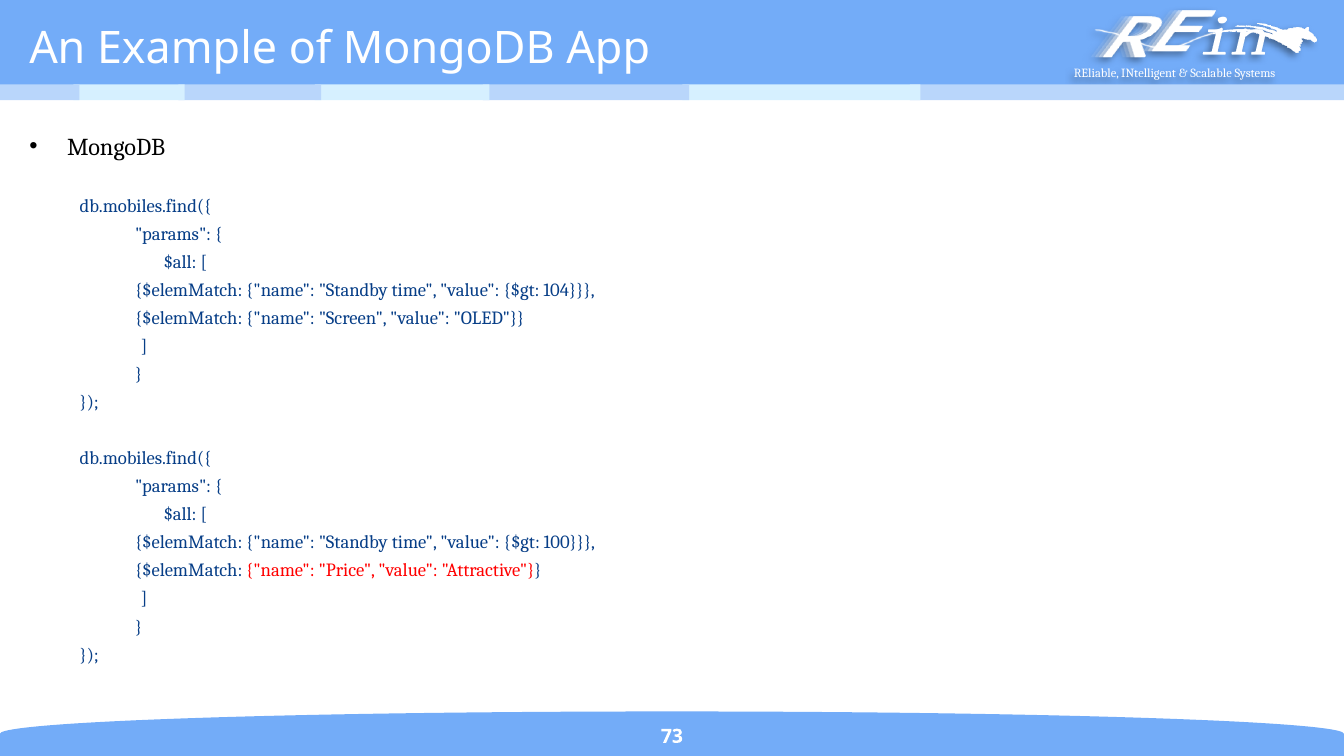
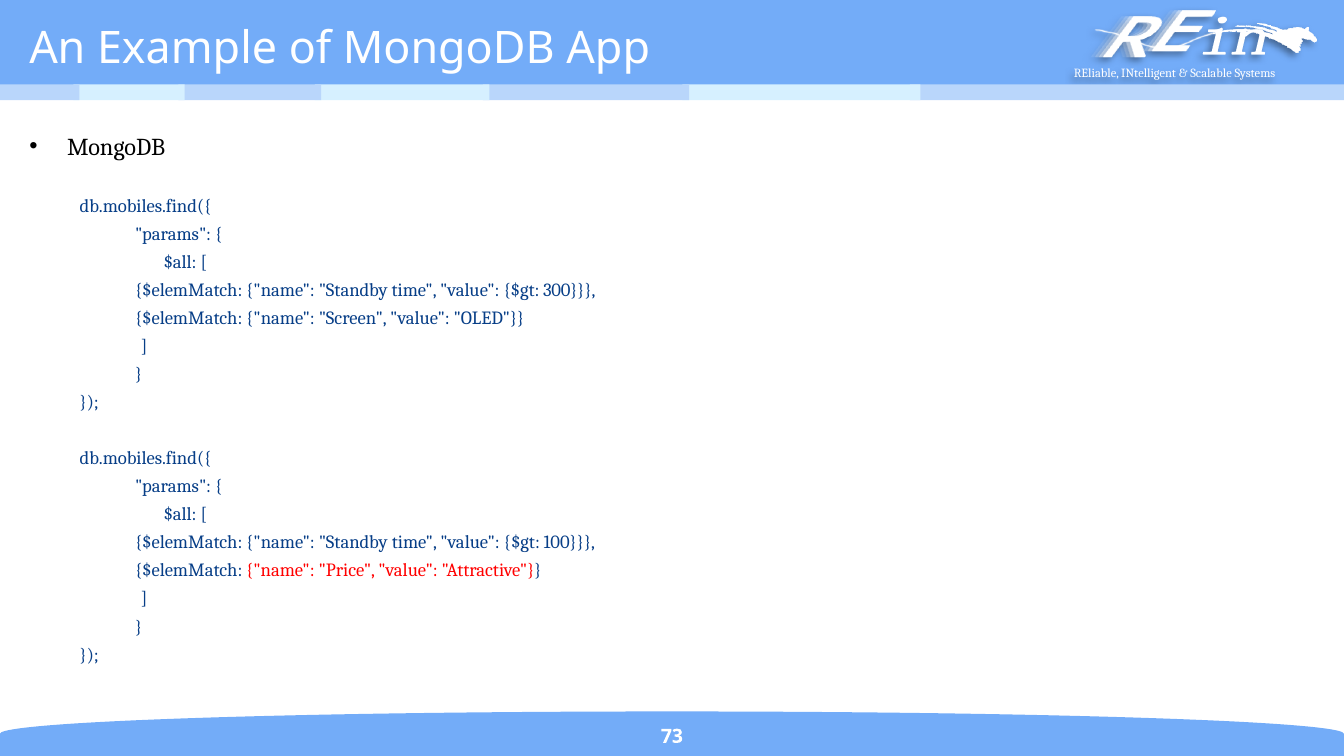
104: 104 -> 300 (569, 290)
